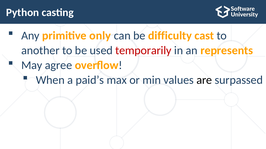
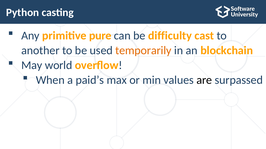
only: only -> pure (100, 36)
temporarily colour: red -> orange (143, 51)
represents: represents -> blockchain (227, 51)
agree: agree -> world (59, 66)
